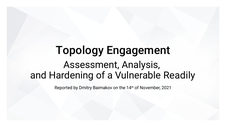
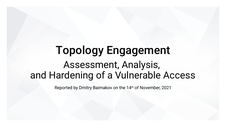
Readily: Readily -> Access (179, 75)
